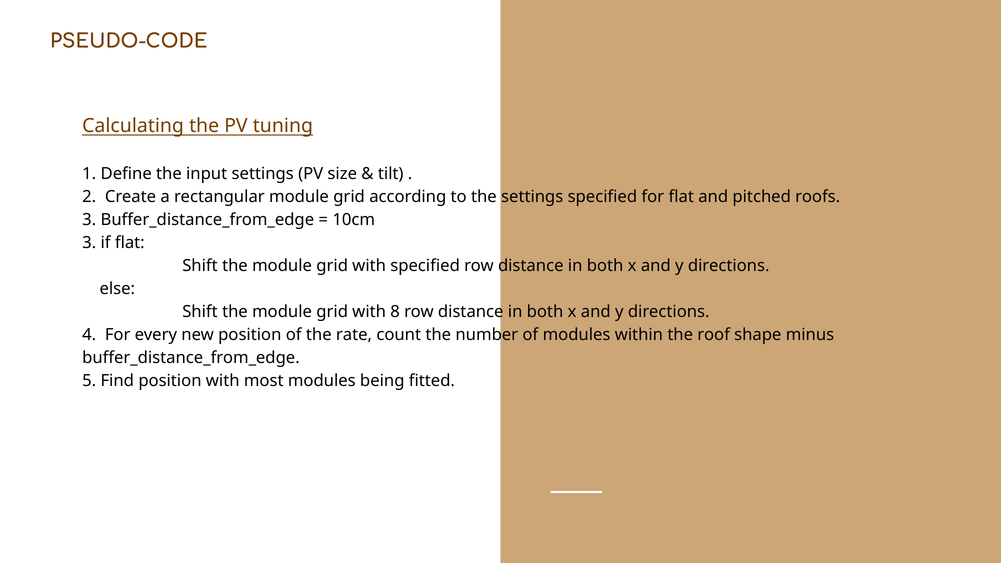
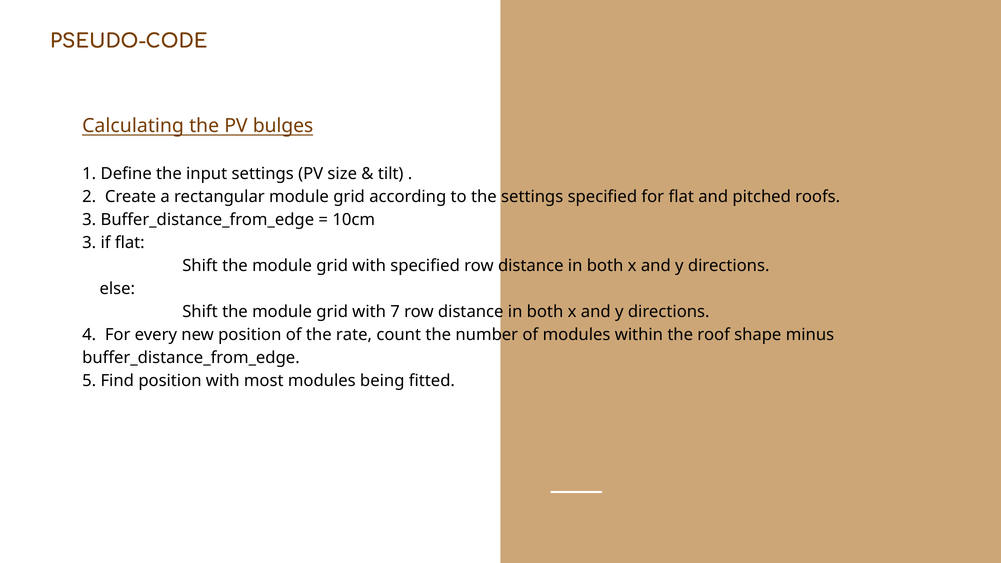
tuning: tuning -> bulges (283, 126)
8: 8 -> 7 (395, 312)
